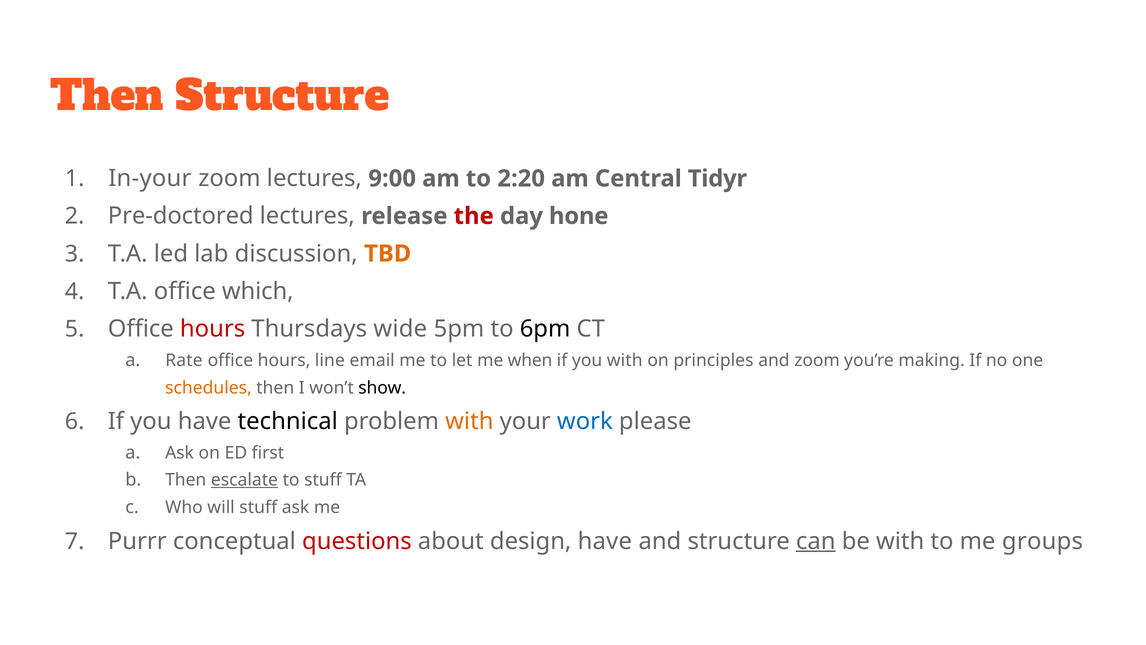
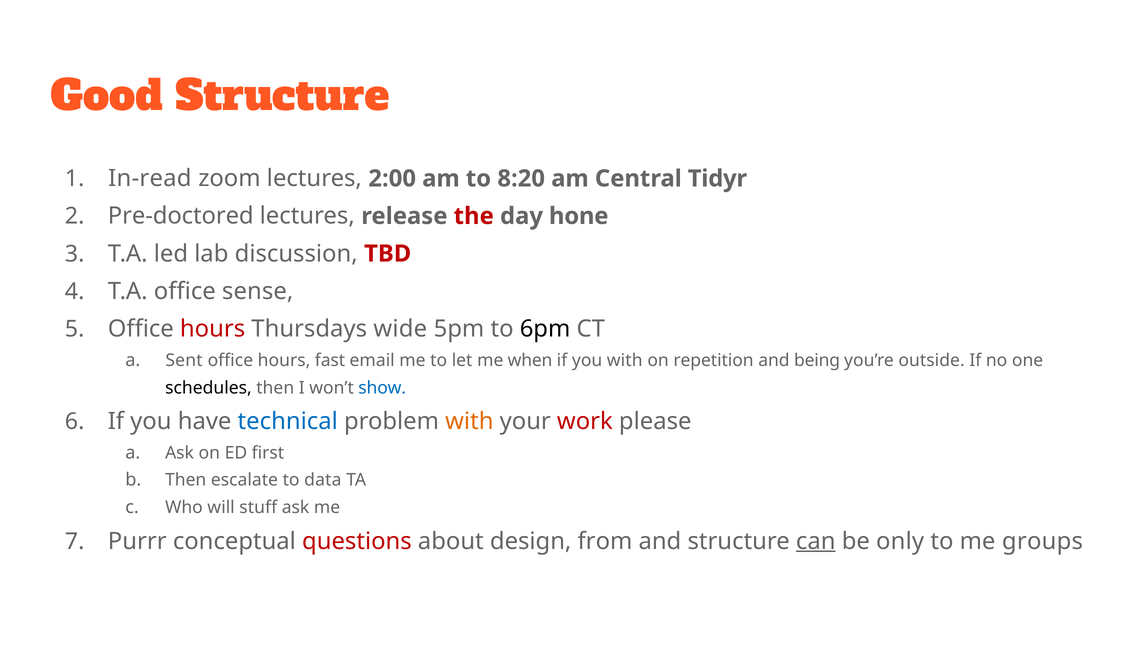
Then: Then -> Good (107, 97)
In-your: In-your -> In-read (150, 178)
9:00: 9:00 -> 2:00 (392, 178)
2:20: 2:20 -> 8:20 (521, 178)
TBD colour: orange -> red (388, 254)
which: which -> sense (258, 291)
Rate: Rate -> Sent (184, 360)
line: line -> fast (330, 360)
principles: principles -> repetition (714, 360)
and zoom: zoom -> being (817, 360)
making: making -> outside (932, 360)
schedules colour: orange -> black (208, 388)
show colour: black -> blue (382, 388)
technical colour: black -> blue (288, 421)
work colour: blue -> red (585, 421)
escalate underline: present -> none (244, 480)
to stuff: stuff -> data (323, 480)
design have: have -> from (605, 541)
be with: with -> only (900, 541)
